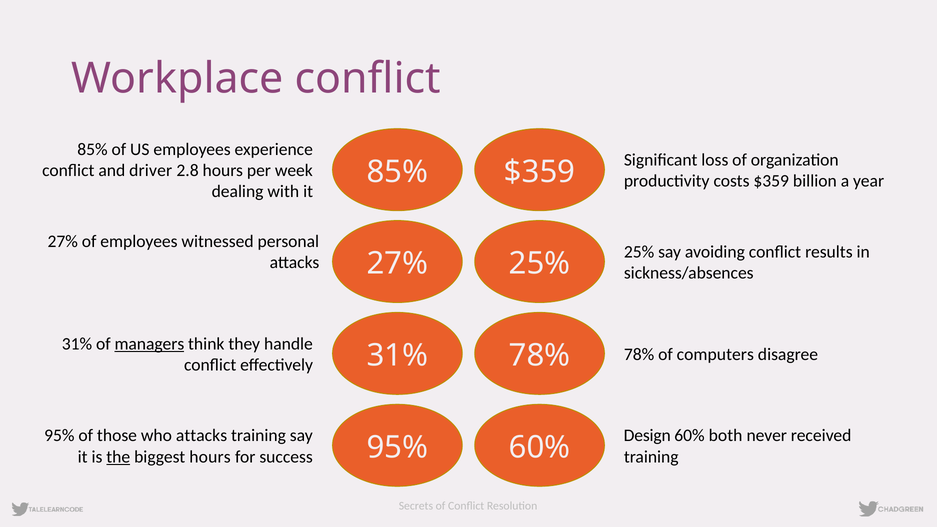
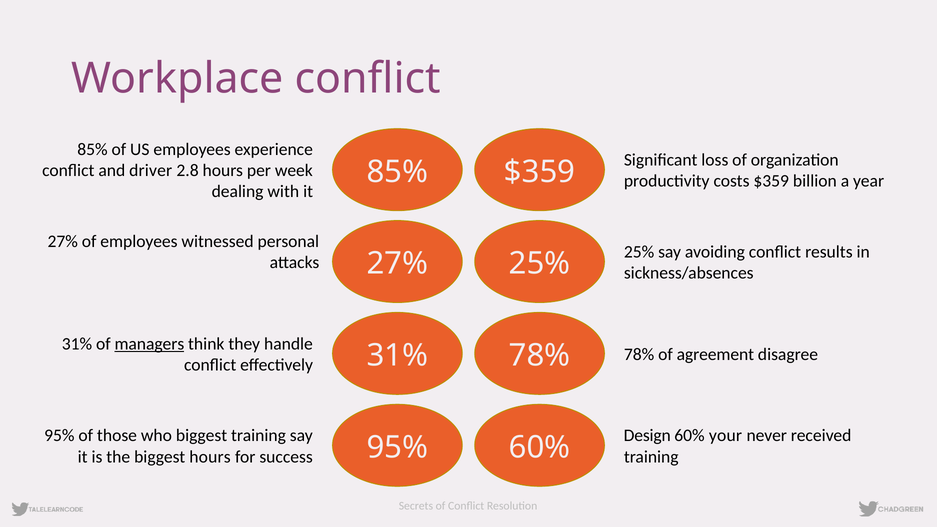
computers: computers -> agreement (715, 354)
who attacks: attacks -> biggest (202, 436)
both: both -> your (725, 436)
the underline: present -> none (118, 457)
